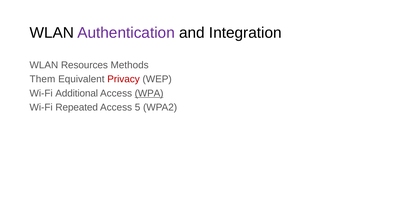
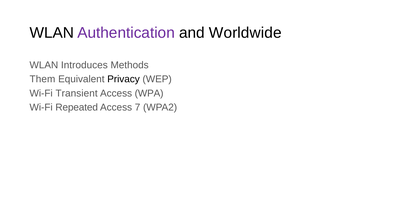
Integration: Integration -> Worldwide (245, 33)
Resources: Resources -> Introduces (84, 65)
Privacy colour: red -> black (124, 79)
Additional: Additional -> Transient (77, 93)
WPA underline: present -> none (149, 93)
5: 5 -> 7 (138, 107)
